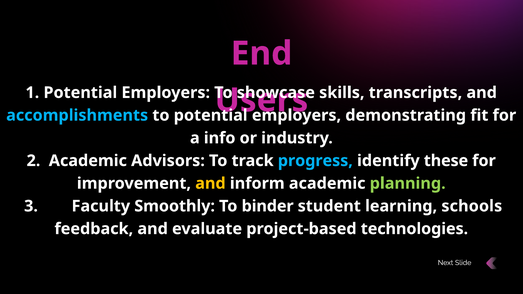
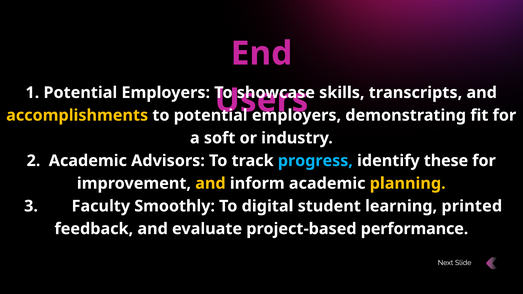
accomplishments colour: light blue -> yellow (77, 115)
info: info -> soft (220, 138)
planning colour: light green -> yellow (408, 184)
binder: binder -> digital (268, 206)
schools: schools -> printed (472, 206)
technologies: technologies -> performance (414, 229)
